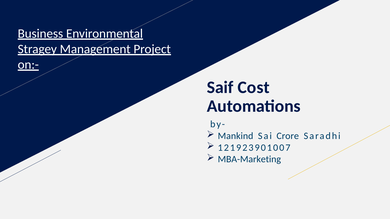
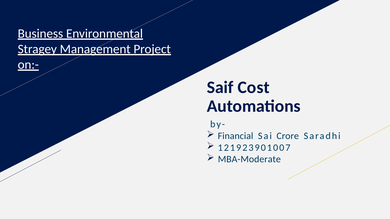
Mankind: Mankind -> Financial (236, 136)
MBA-Marketing: MBA-Marketing -> MBA-Moderate (249, 160)
